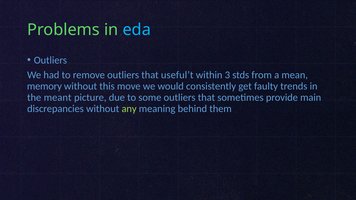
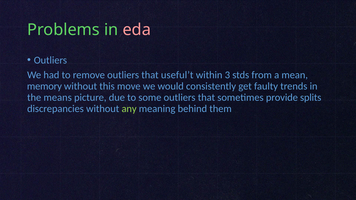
eda colour: light blue -> pink (137, 30)
meant: meant -> means (58, 98)
main: main -> splits (311, 98)
